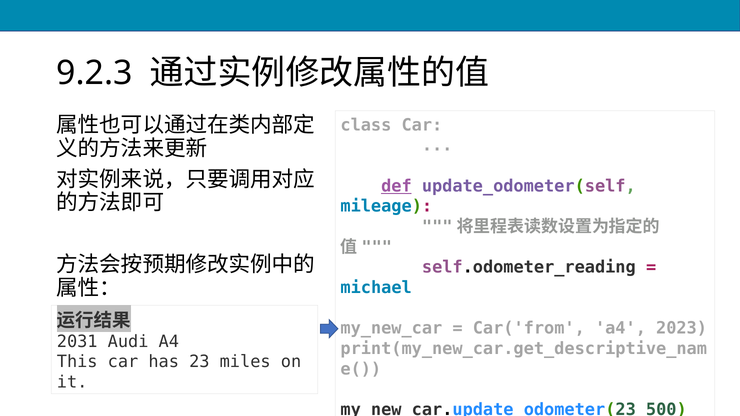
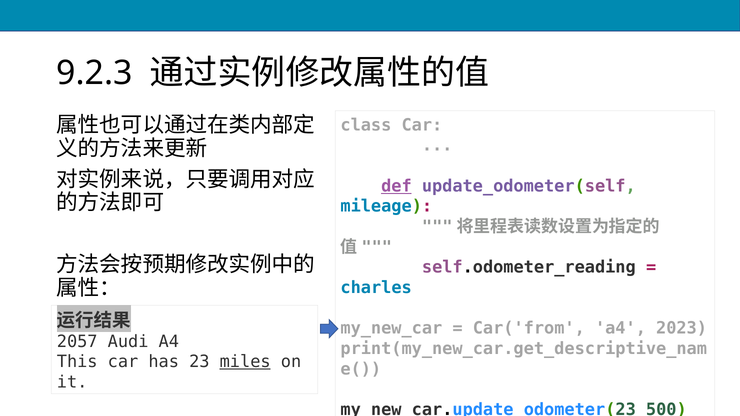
michael: michael -> charles (376, 288)
2031: 2031 -> 2057 (77, 342)
miles underline: none -> present (245, 362)
